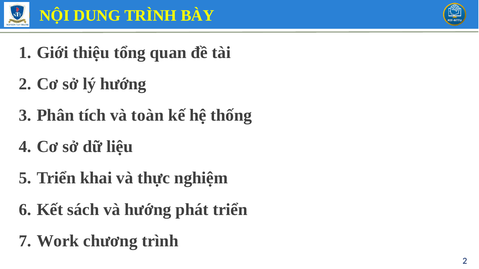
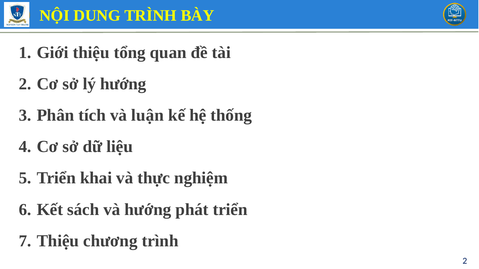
toàn: toàn -> luận (148, 116)
Work: Work -> Thiệu (58, 241)
